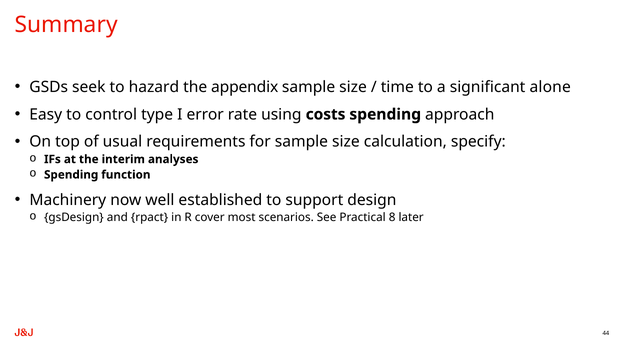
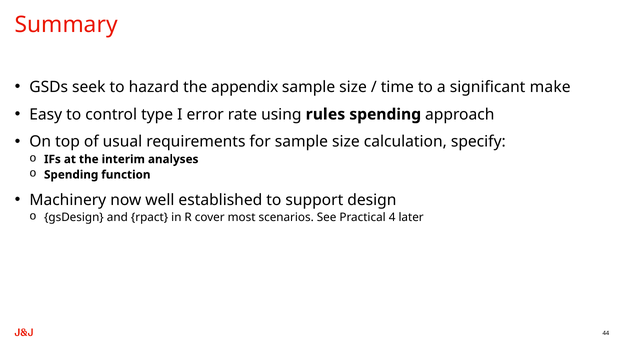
alone: alone -> make (550, 87)
costs: costs -> rules (325, 114)
8: 8 -> 4 (392, 218)
